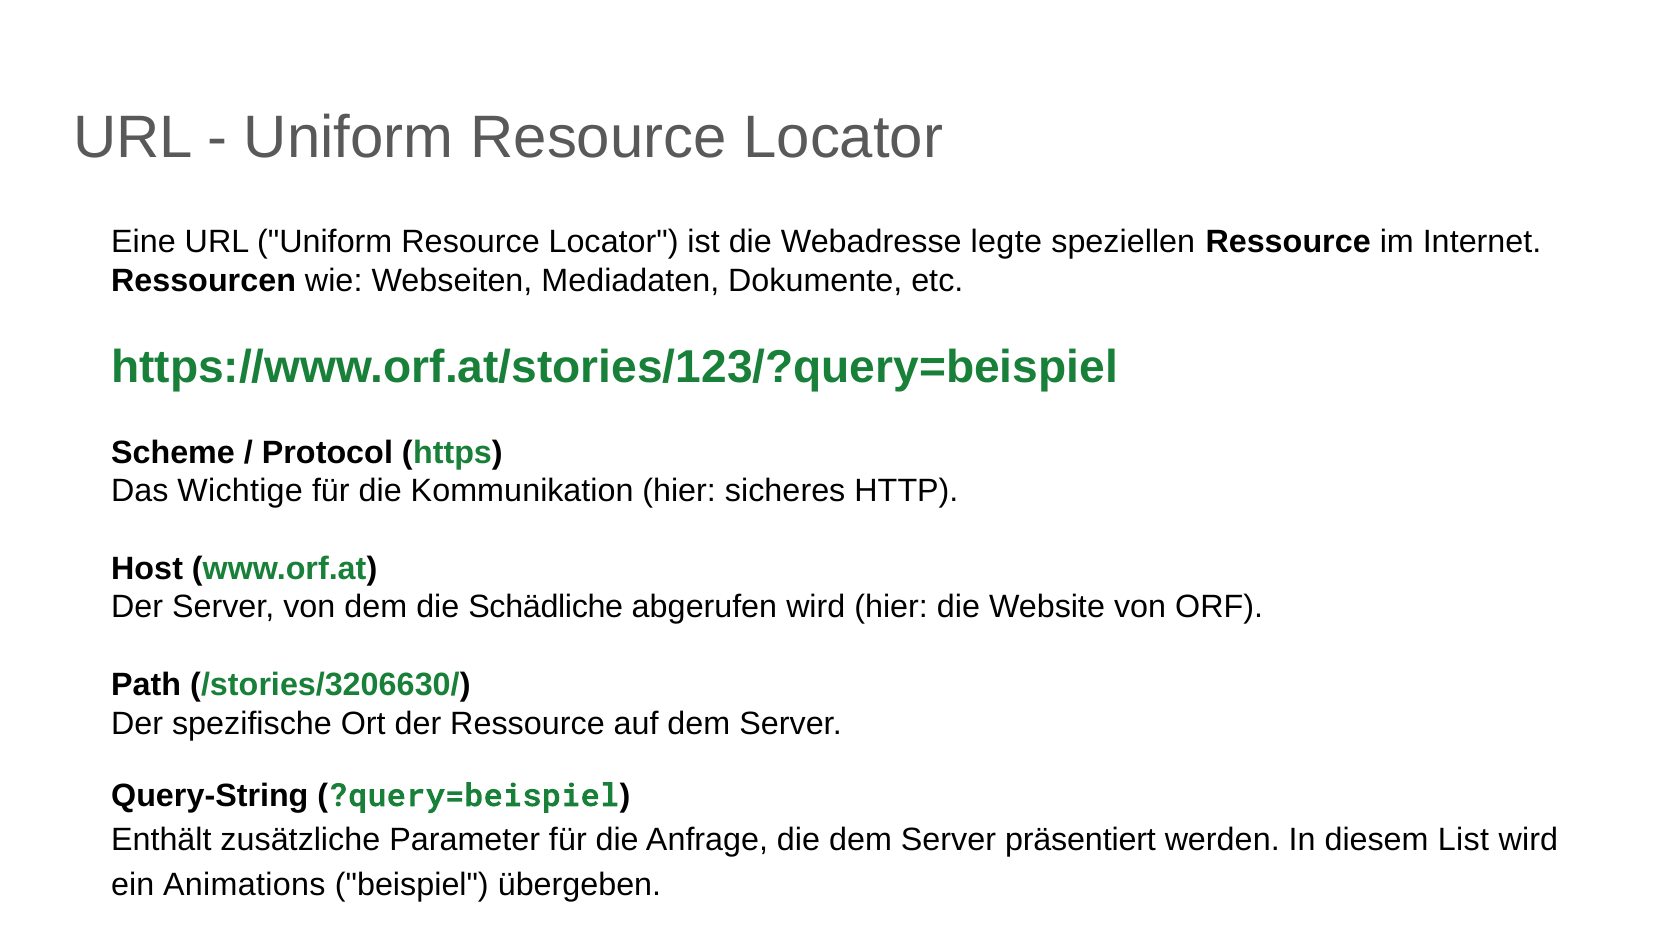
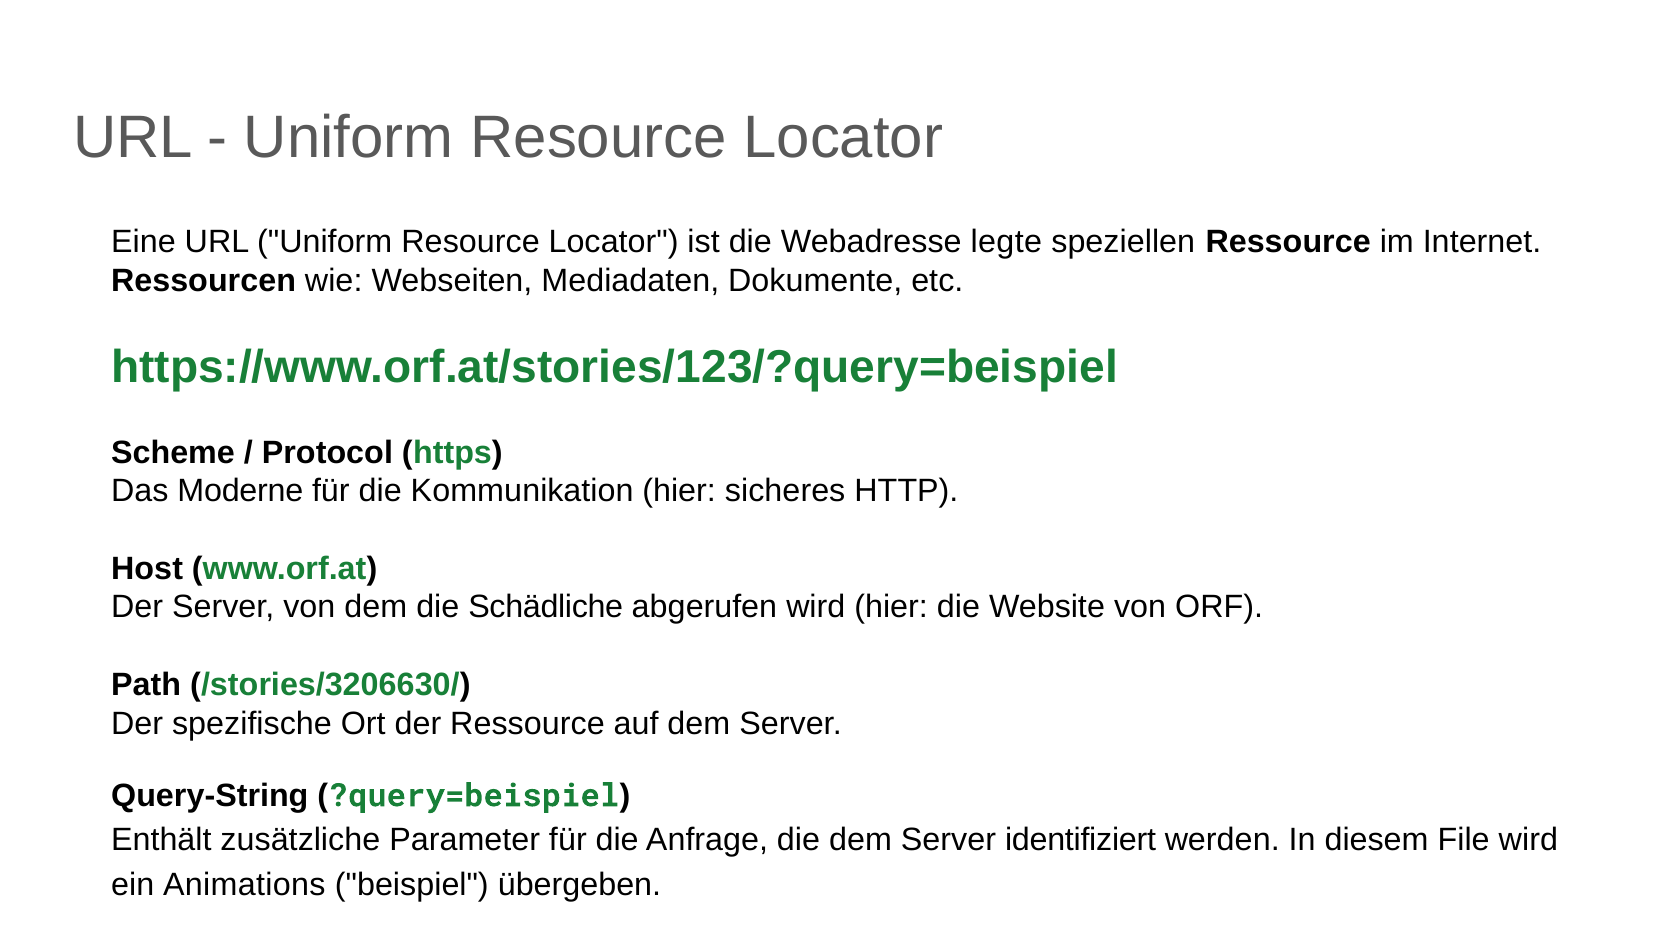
Wichtige: Wichtige -> Moderne (240, 491)
präsentiert: präsentiert -> identifiziert (1081, 840)
List: List -> File (1464, 840)
